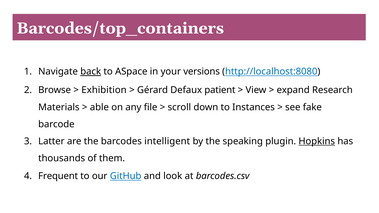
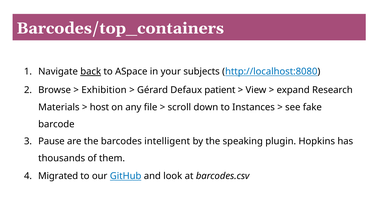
versions: versions -> subjects (202, 72)
able: able -> host (99, 107)
Latter: Latter -> Pause (51, 141)
Hopkins underline: present -> none (317, 141)
Frequent: Frequent -> Migrated (58, 176)
